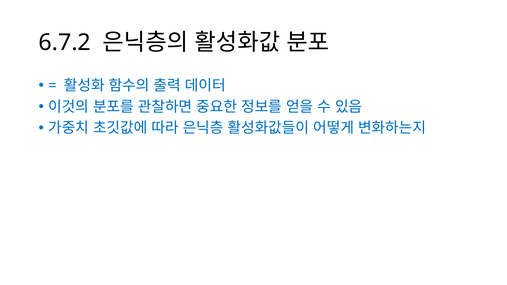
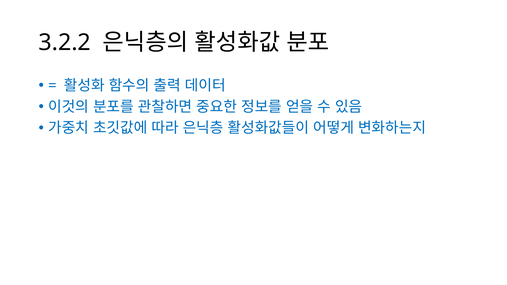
6.7.2: 6.7.2 -> 3.2.2 (65, 43)
